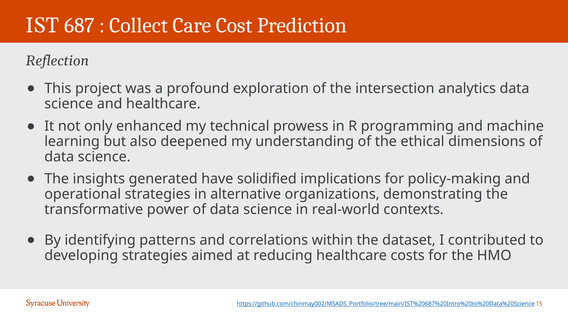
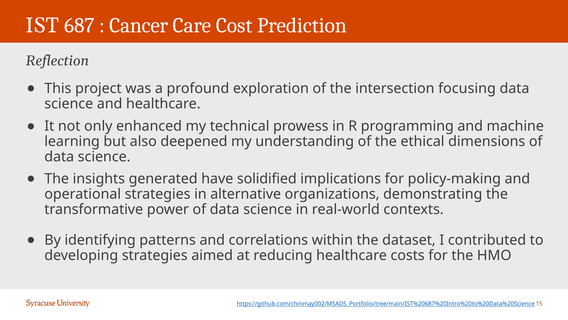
Collect: Collect -> Cancer (139, 25)
analytics: analytics -> focusing (467, 88)
